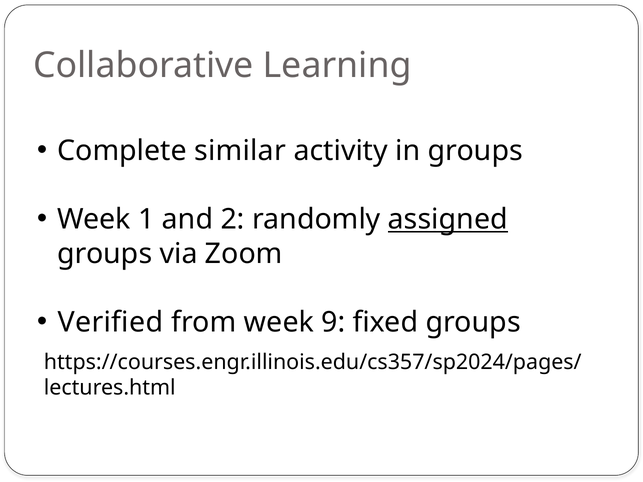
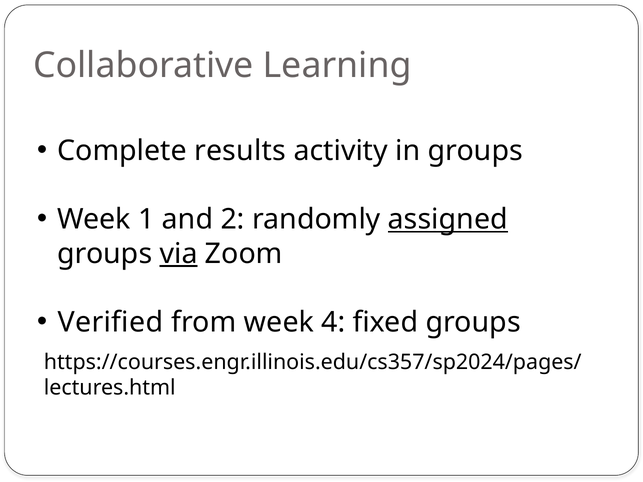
similar: similar -> results (240, 151)
via underline: none -> present (179, 254)
9: 9 -> 4 (333, 322)
